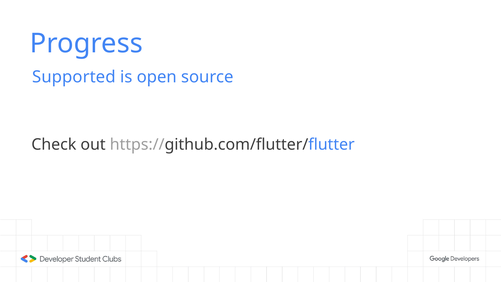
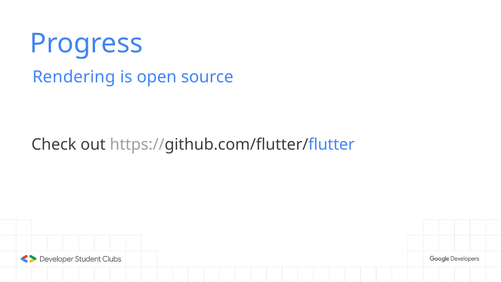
Supported: Supported -> Rendering (74, 77)
